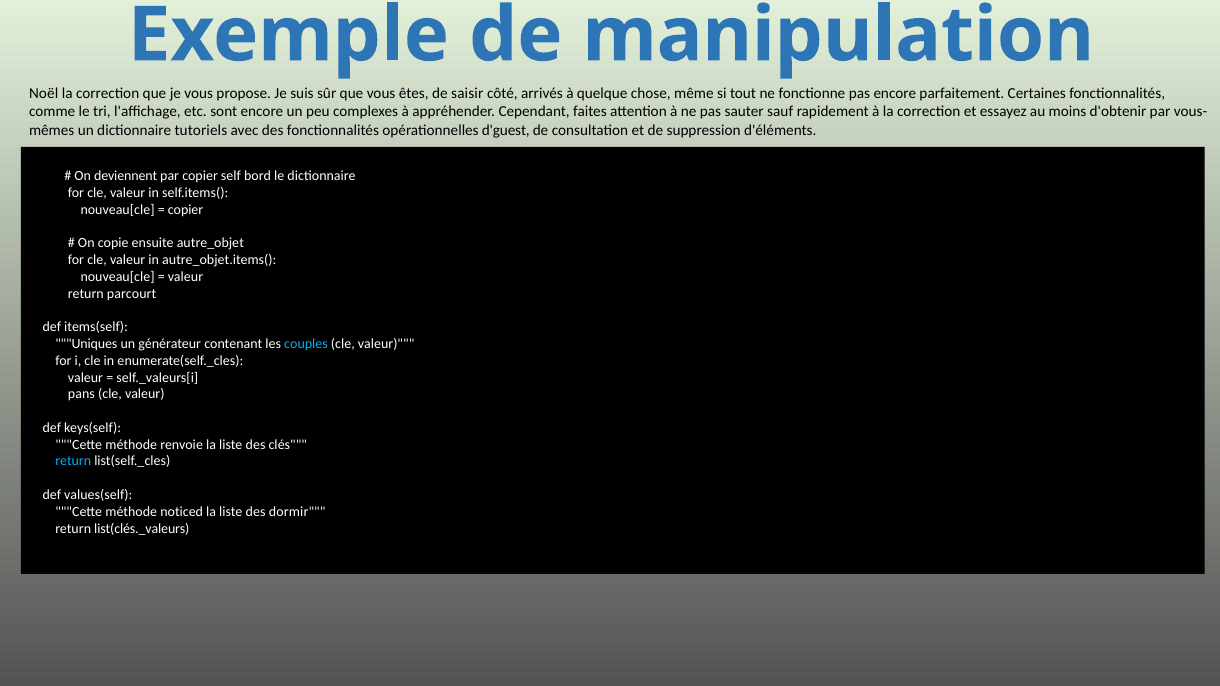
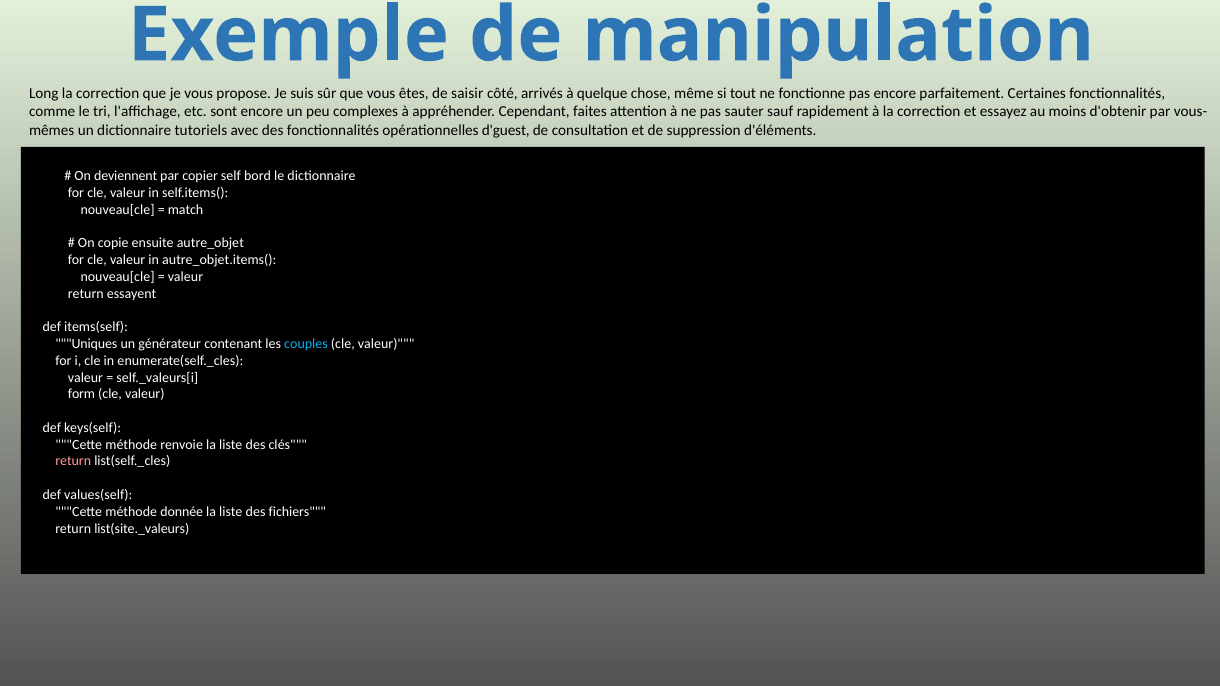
Noël: Noël -> Long (44, 94)
copier: copier -> match (186, 210)
parcourt: parcourt -> essayent (132, 294)
pans: pans -> form (82, 394)
return colour: light blue -> pink (73, 461)
noticed: noticed -> donnée (182, 512)
dormir: dormir -> fichiers (297, 512)
list(clés._valeurs: list(clés._valeurs -> list(site._valeurs (142, 529)
